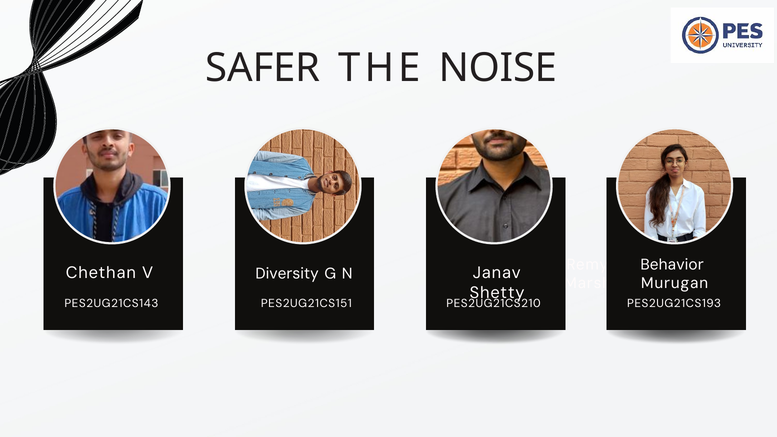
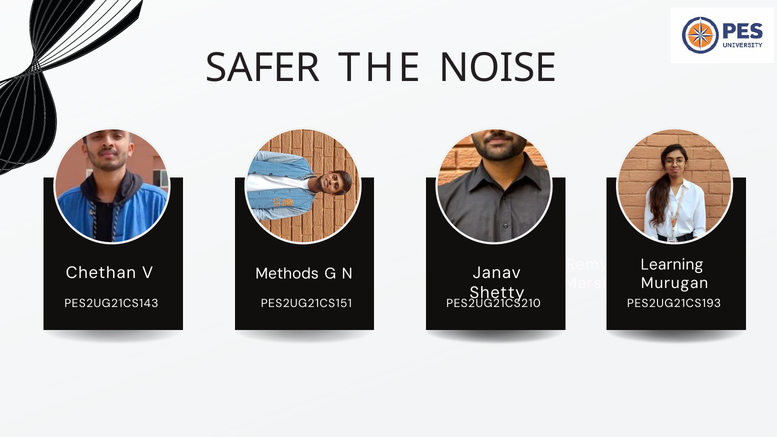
Behavior: Behavior -> Learning (672, 265)
Diversity: Diversity -> Methods (287, 274)
